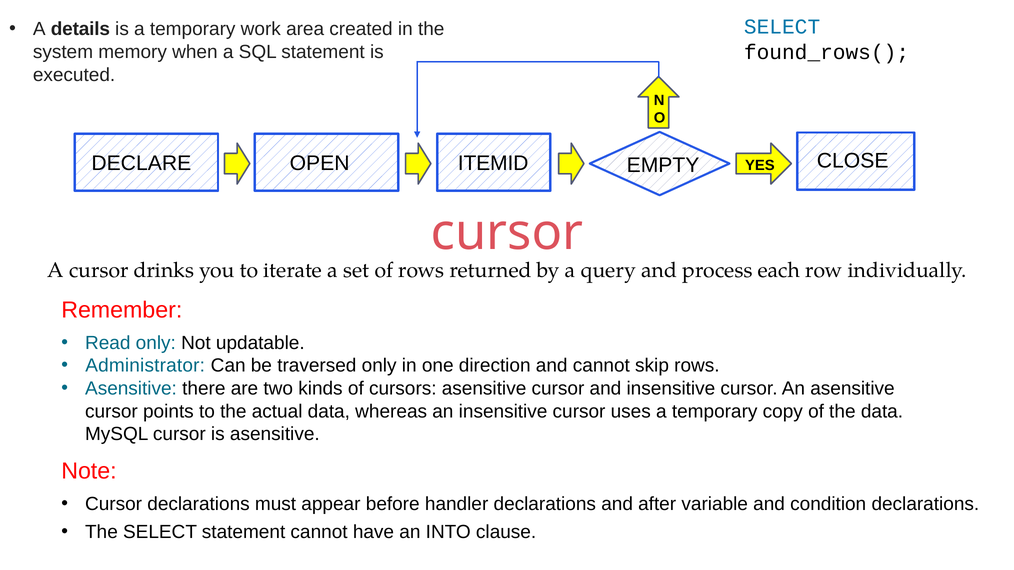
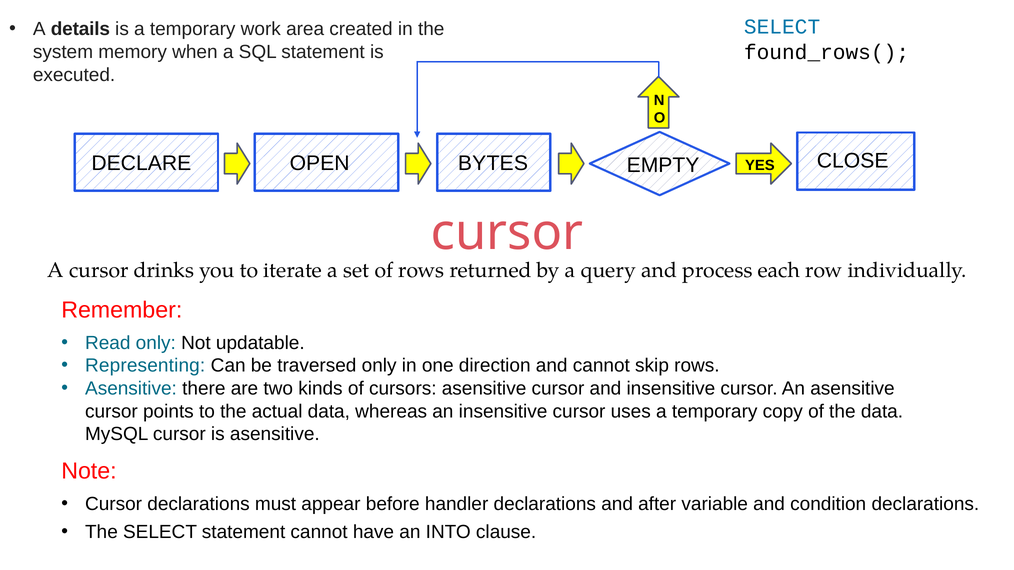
ITEMID: ITEMID -> BYTES (493, 163)
Administrator: Administrator -> Representing (145, 366)
